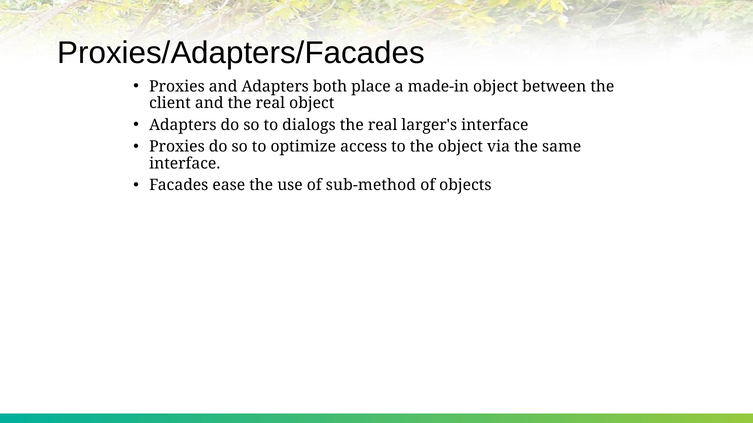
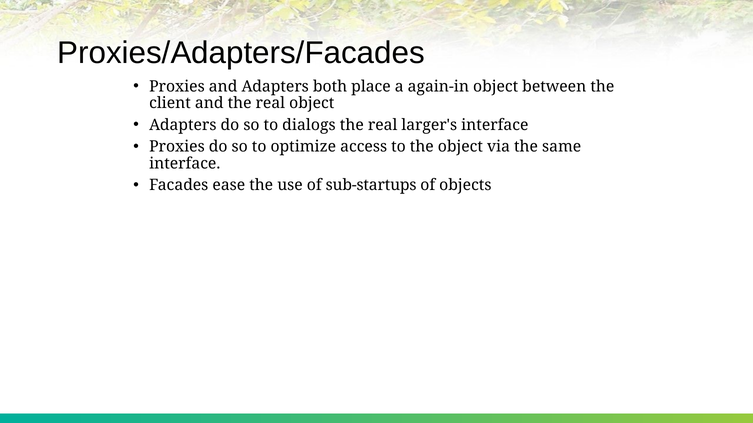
made-in: made-in -> again-in (438, 87)
sub-method: sub-method -> sub-startups (371, 185)
